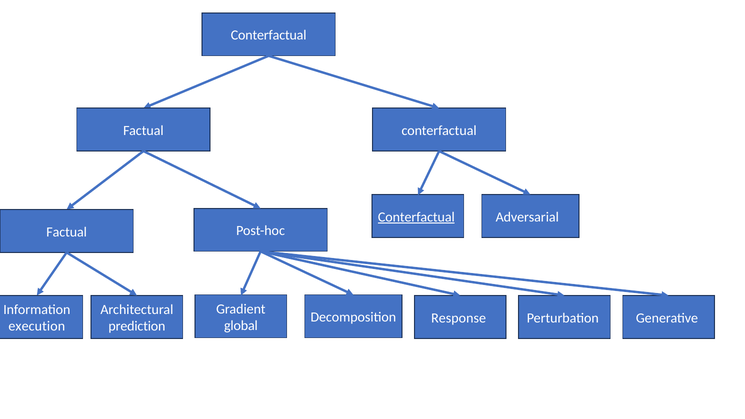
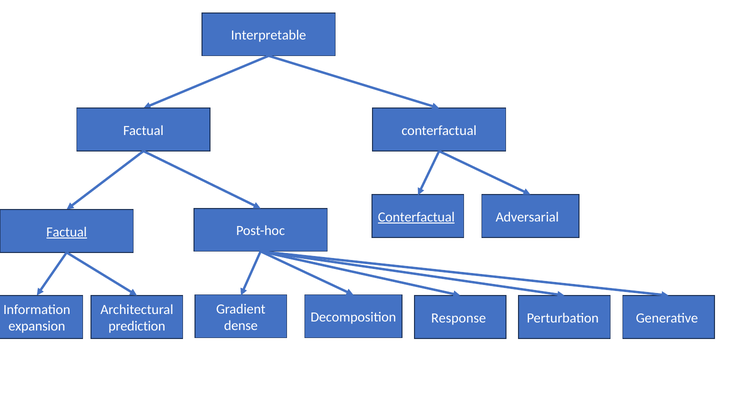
Conterfactual: Conterfactual -> Interpretable (269, 35)
Factual underline: none -> present (67, 232)
global: global -> dense (241, 326)
execution: execution -> expansion (37, 326)
